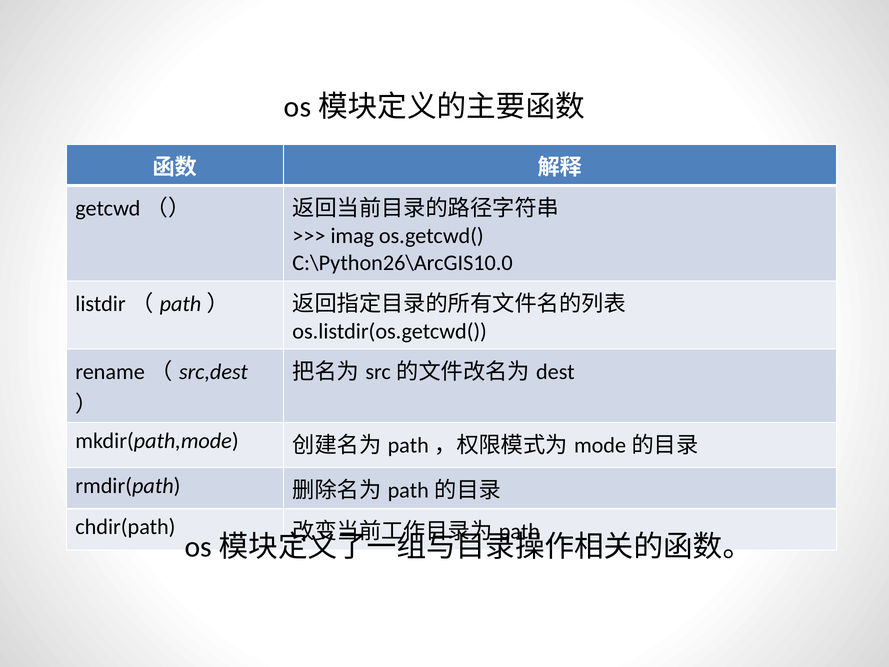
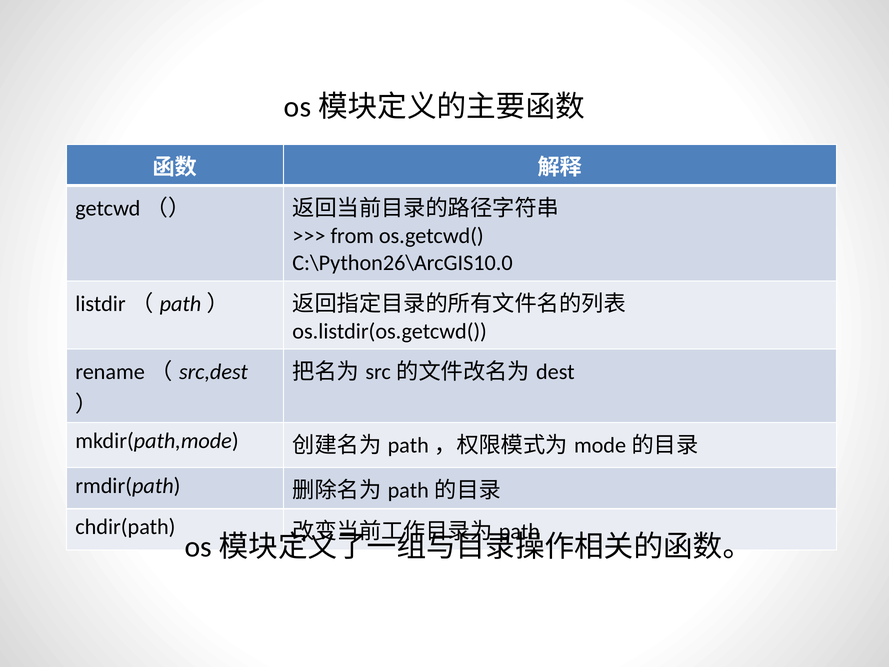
imag: imag -> from (352, 236)
